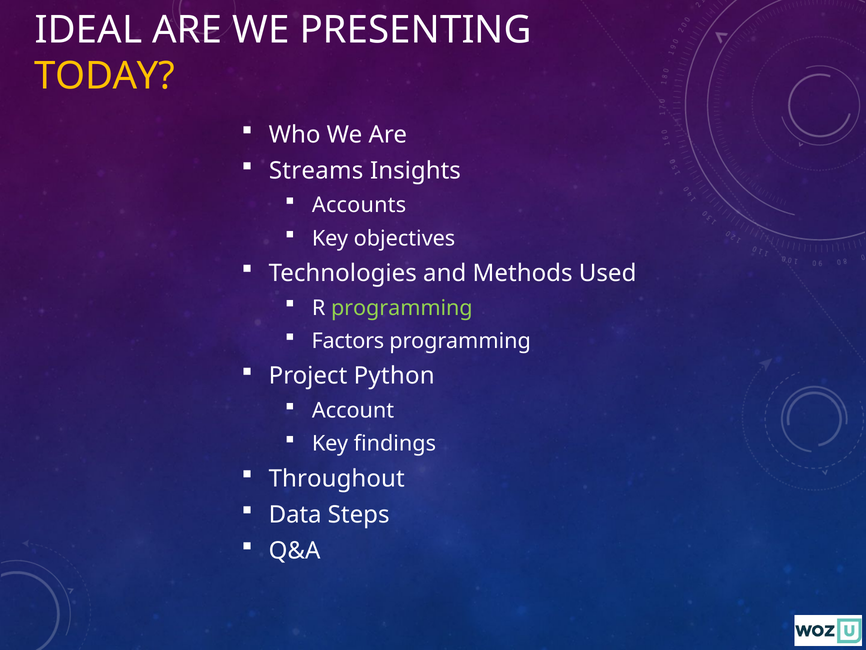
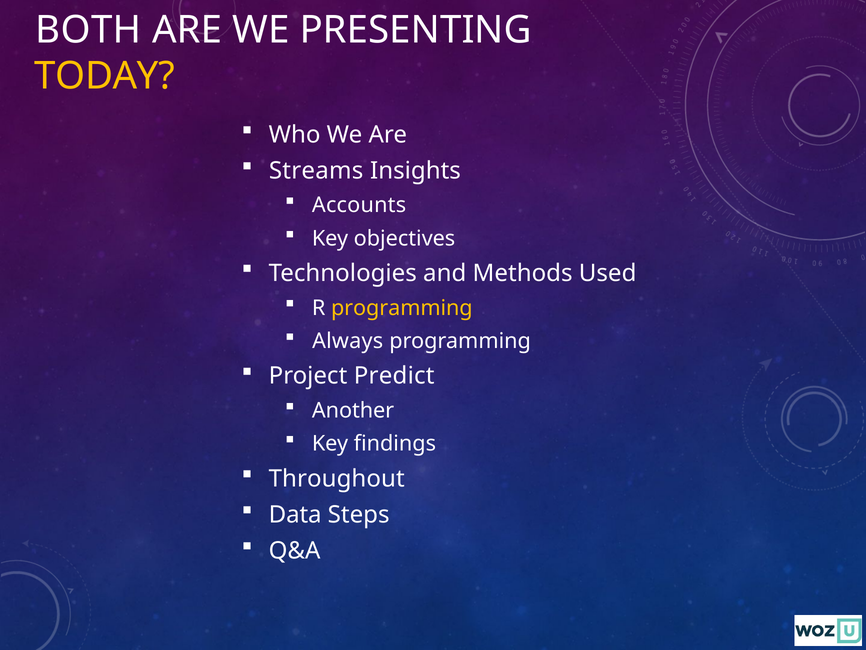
IDEAL: IDEAL -> BOTH (88, 30)
programming colour: light green -> yellow (402, 308)
Factors: Factors -> Always (348, 341)
Python: Python -> Predict (394, 376)
Account: Account -> Another (353, 410)
